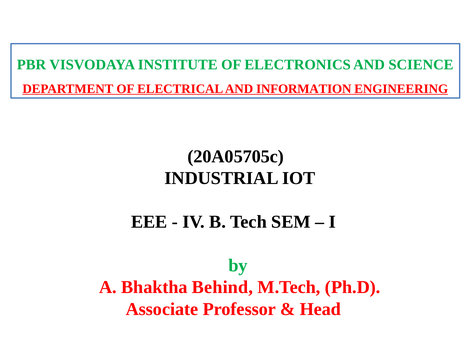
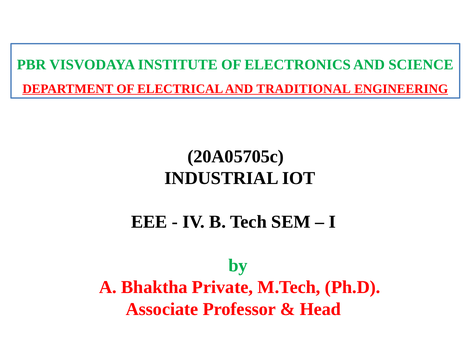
INFORMATION: INFORMATION -> TRADITIONAL (304, 89)
Behind: Behind -> Private (223, 287)
